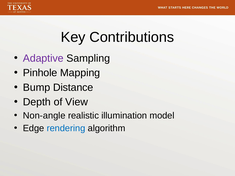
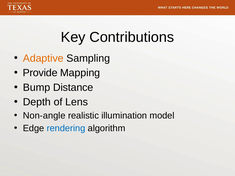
Adaptive colour: purple -> orange (43, 58)
Pinhole: Pinhole -> Provide (40, 73)
View: View -> Lens (77, 102)
